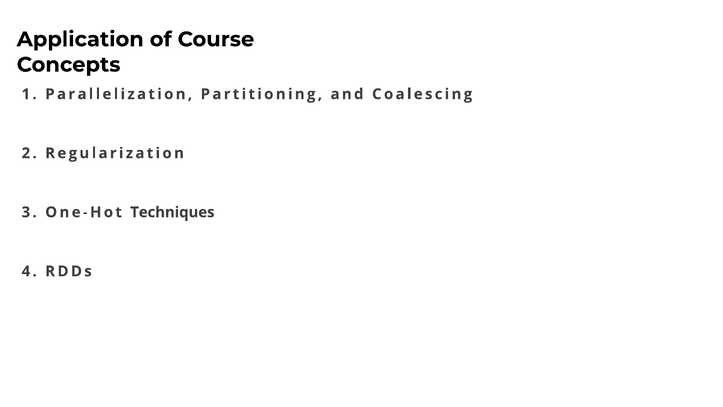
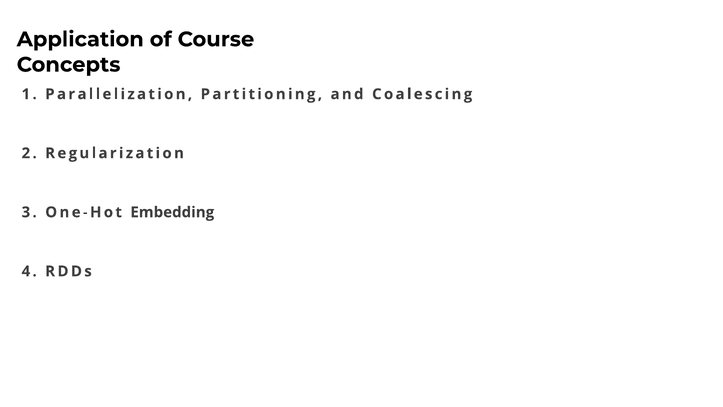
Techniques: Techniques -> Embedding (172, 212)
